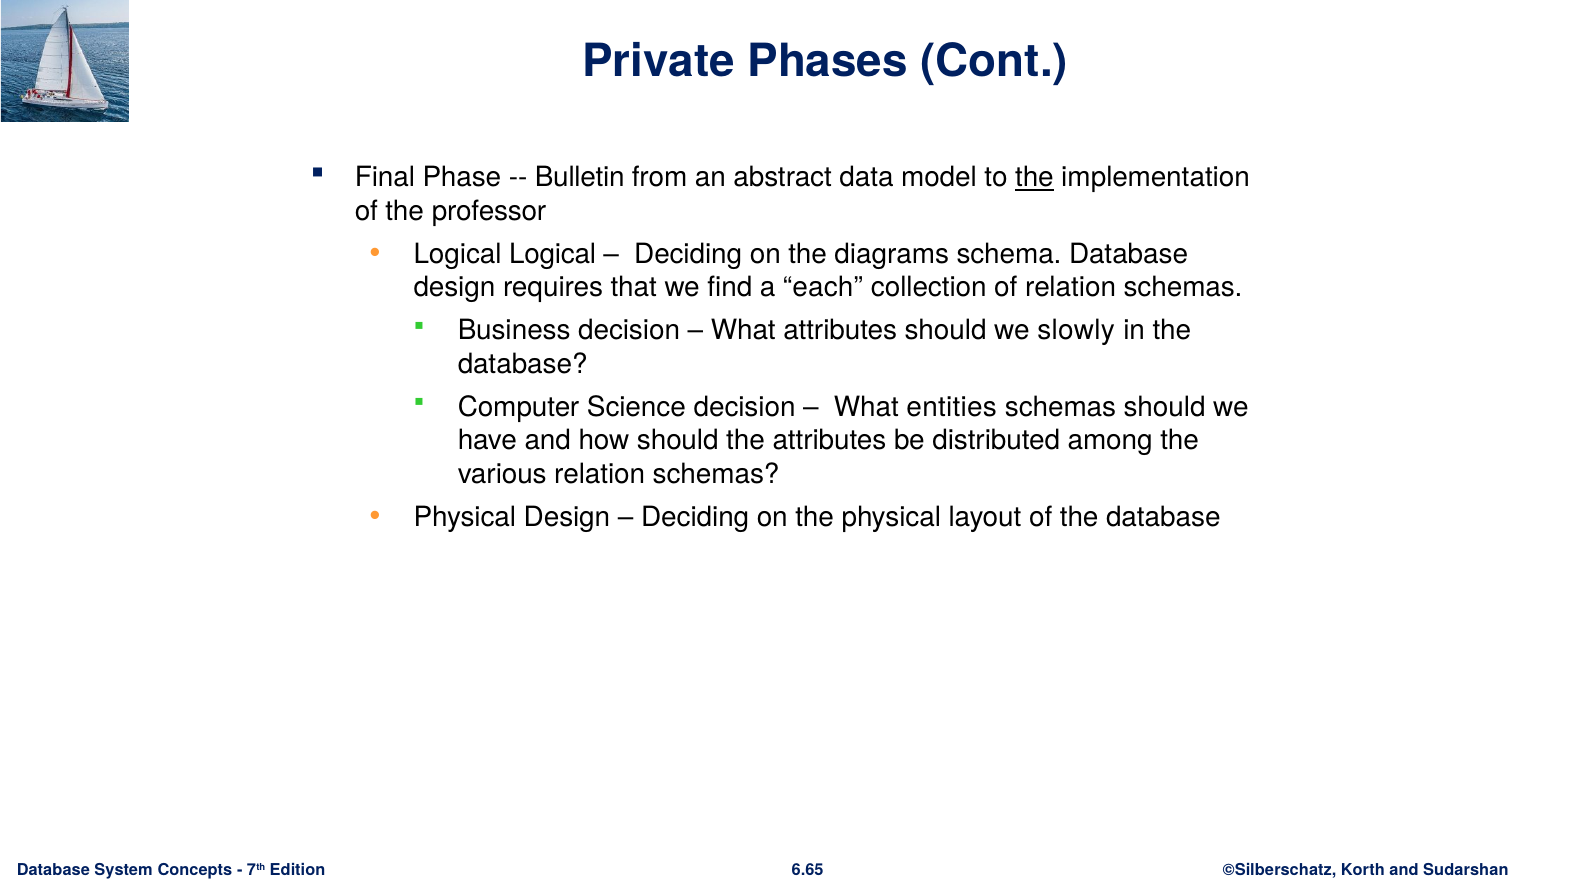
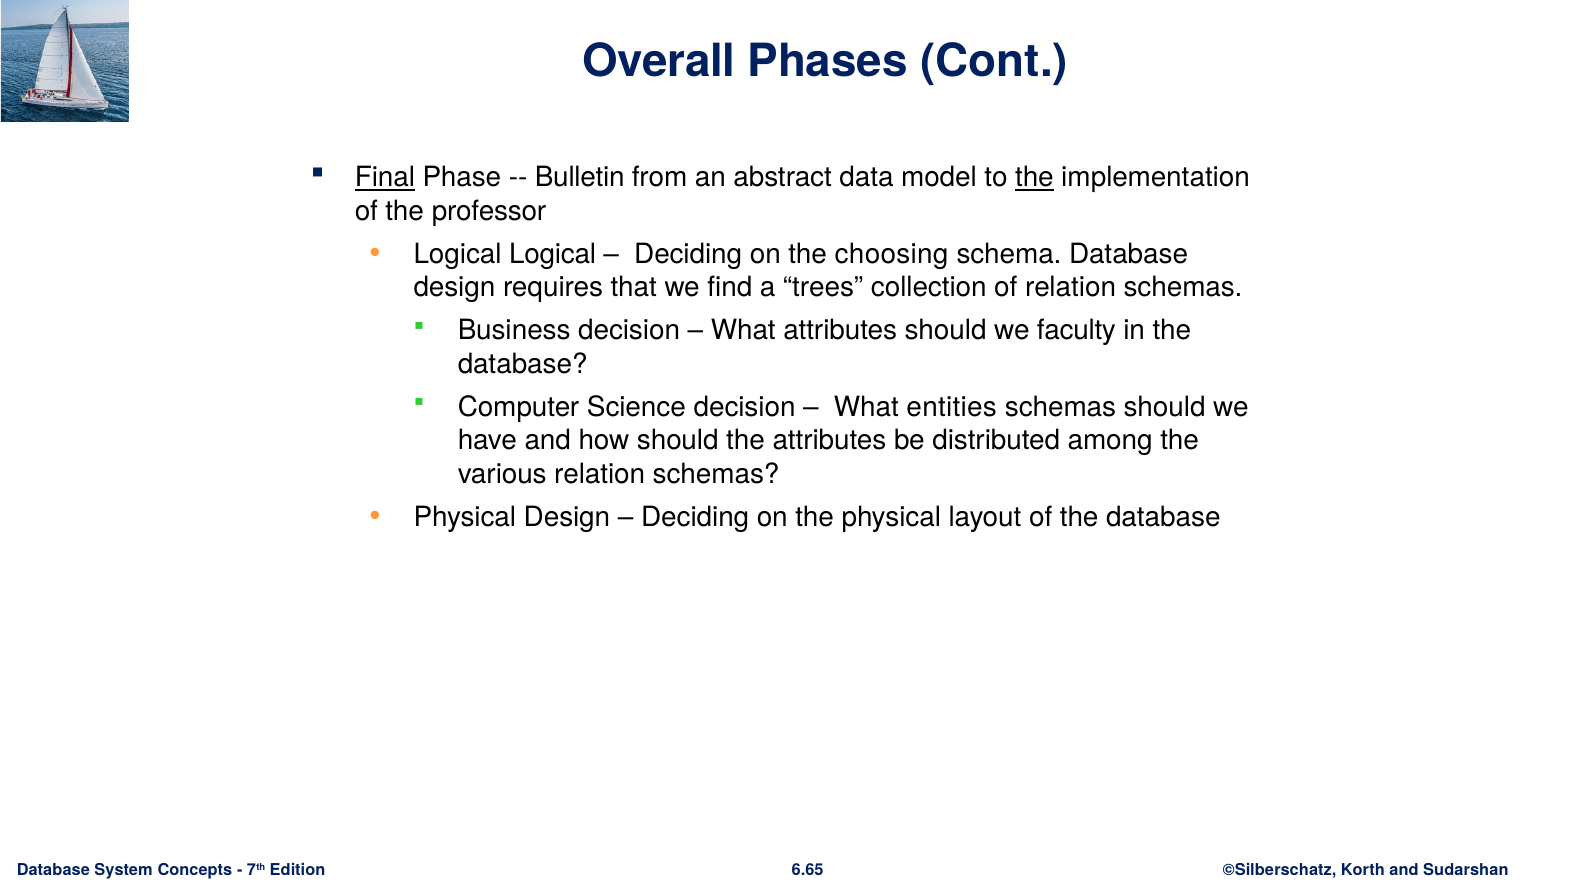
Private: Private -> Overall (659, 61)
Final underline: none -> present (385, 178)
diagrams: diagrams -> choosing (892, 254)
each: each -> trees (823, 288)
slowly: slowly -> faculty (1076, 331)
